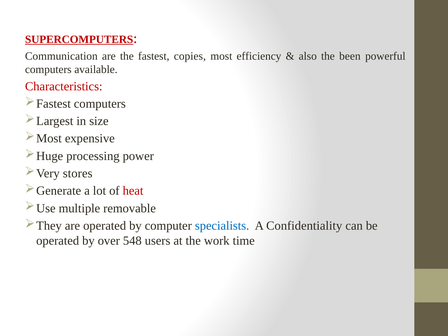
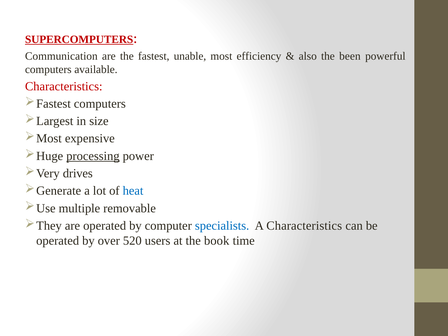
copies: copies -> unable (190, 56)
processing underline: none -> present (93, 156)
stores: stores -> drives (78, 173)
heat colour: red -> blue (133, 191)
A Confidentiality: Confidentiality -> Characteristics (304, 226)
548: 548 -> 520 (132, 241)
work: work -> book (217, 241)
